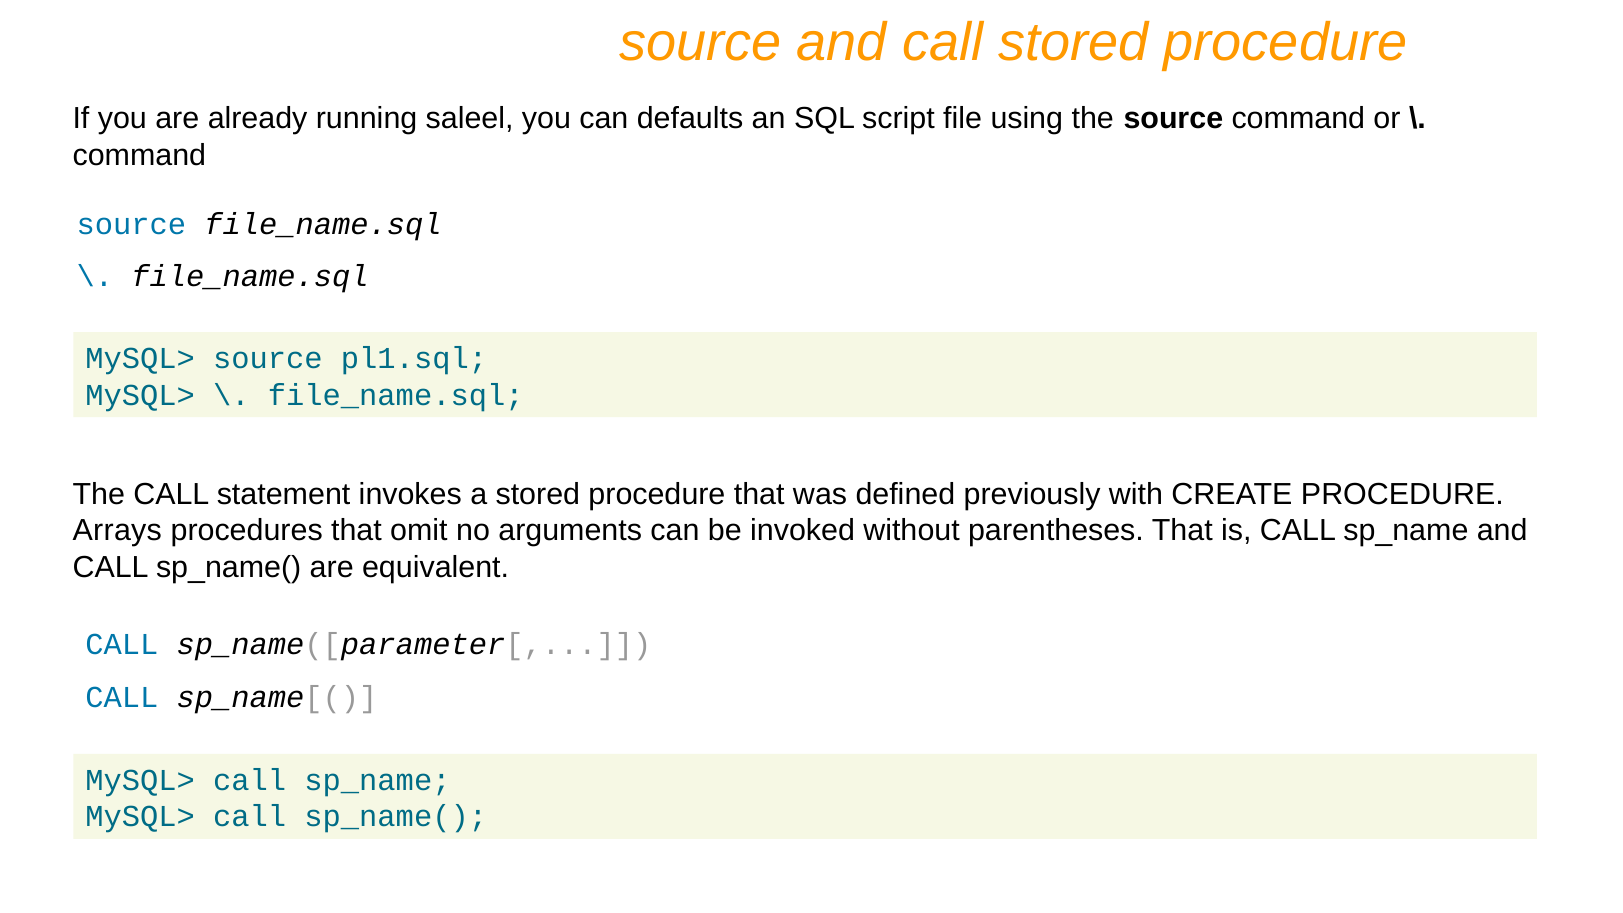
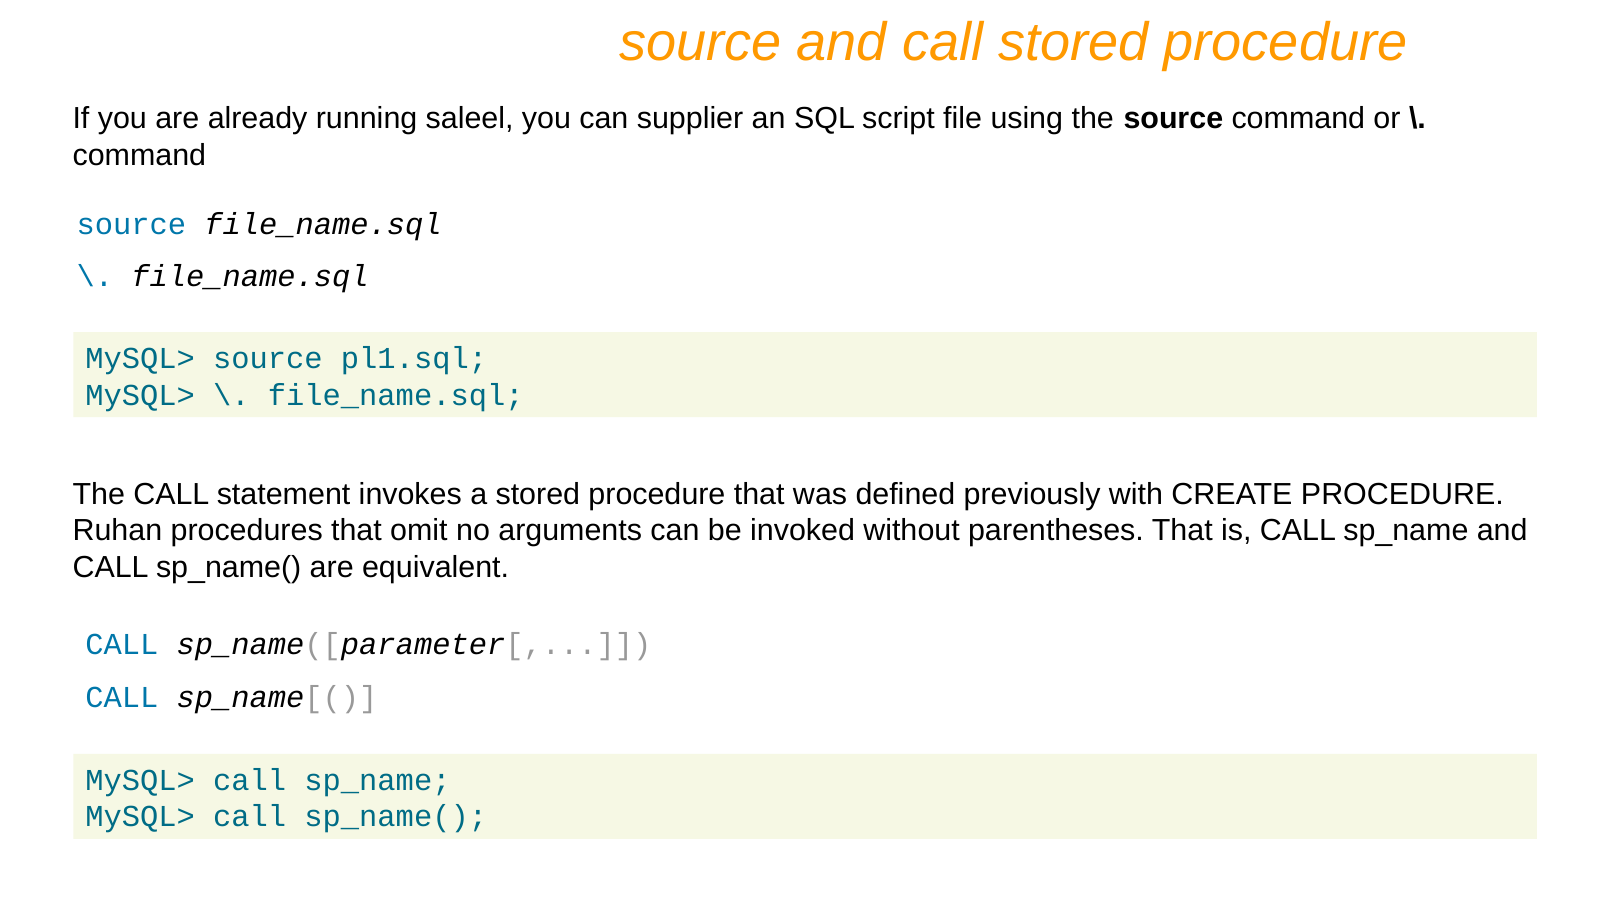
defaults: defaults -> supplier (690, 119)
Arrays: Arrays -> Ruhan (117, 531)
